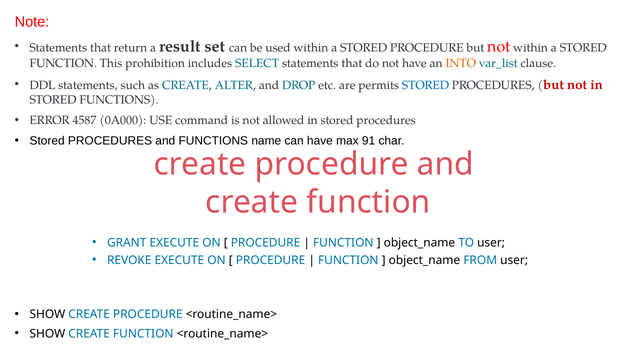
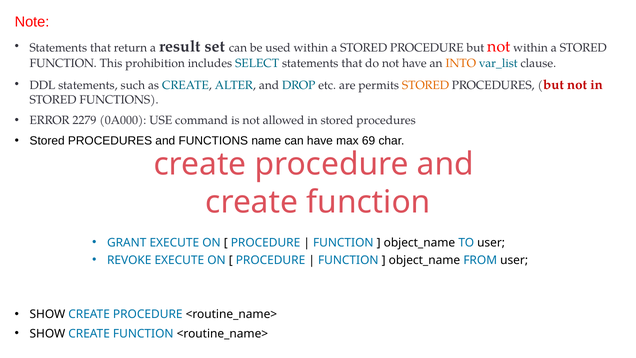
STORED colour: blue -> orange (425, 85)
4587: 4587 -> 2279 (84, 120)
91: 91 -> 69 (369, 141)
